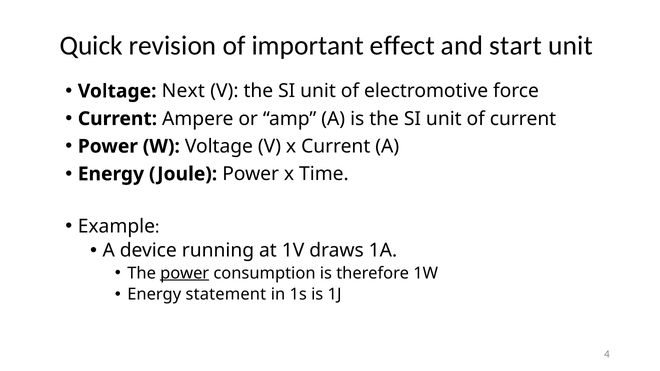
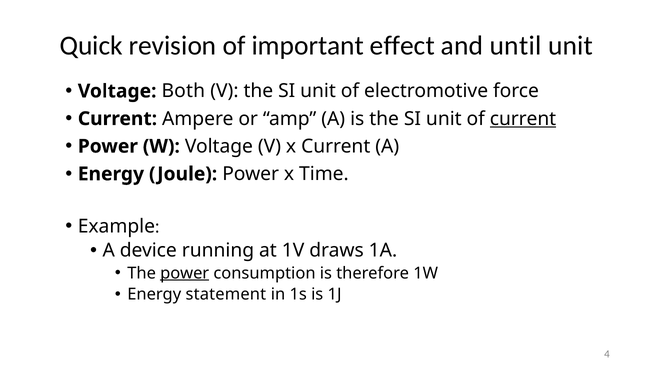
start: start -> until (516, 46)
Next: Next -> Both (183, 91)
current underline: none -> present (523, 119)
